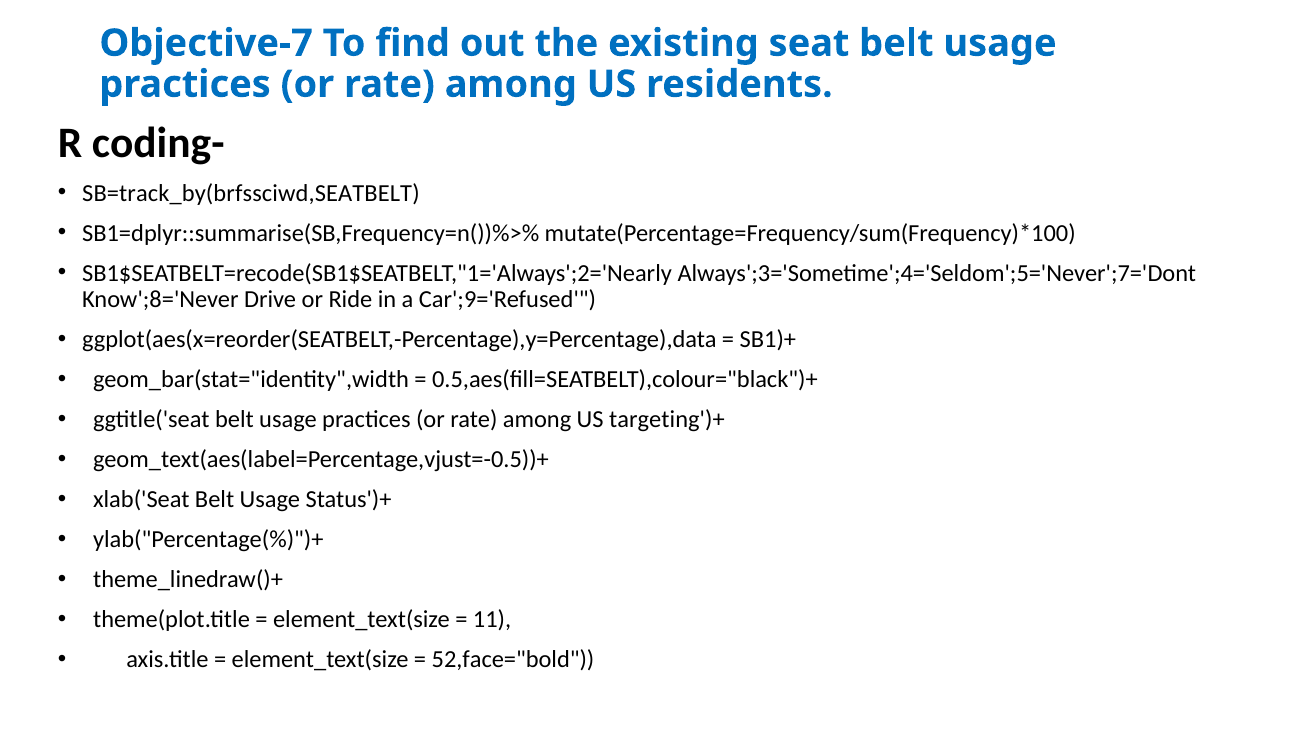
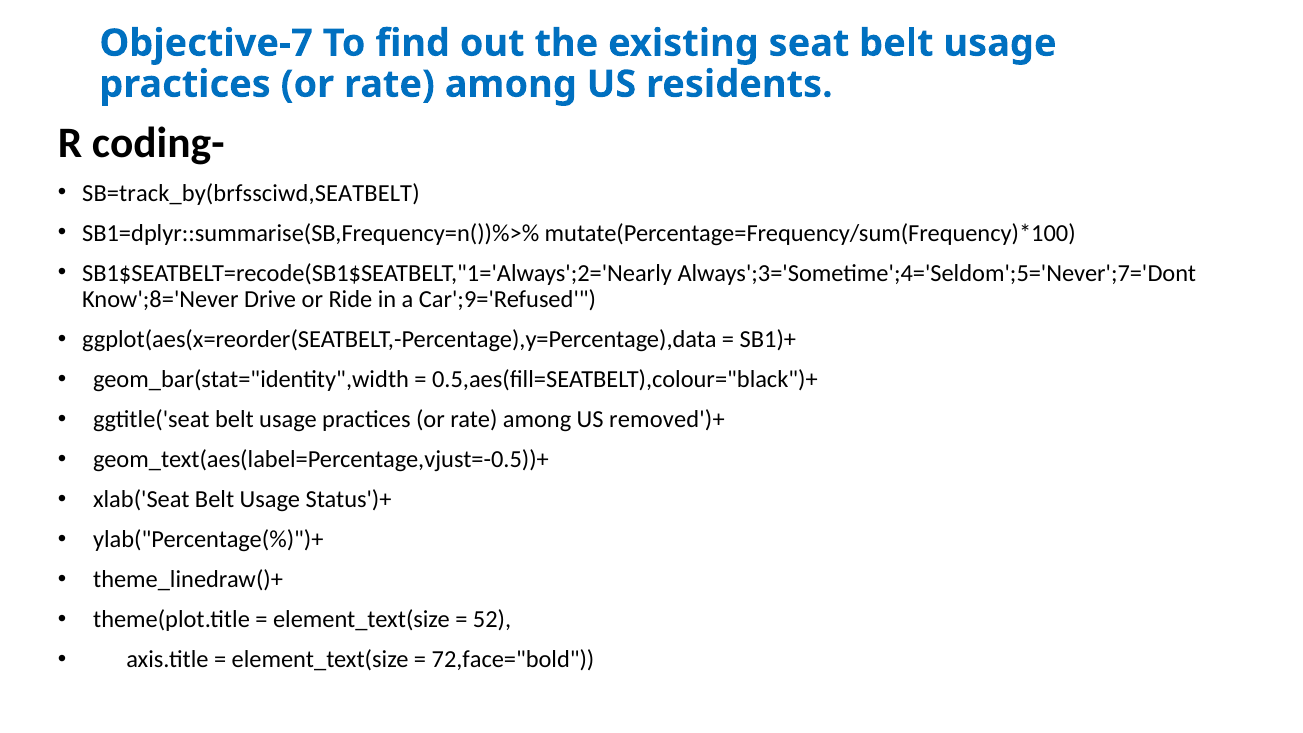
targeting')+: targeting')+ -> removed')+ (667, 419)
11: 11 -> 52 (492, 619)
52,face="bold: 52,face="bold -> 72,face="bold (513, 659)
